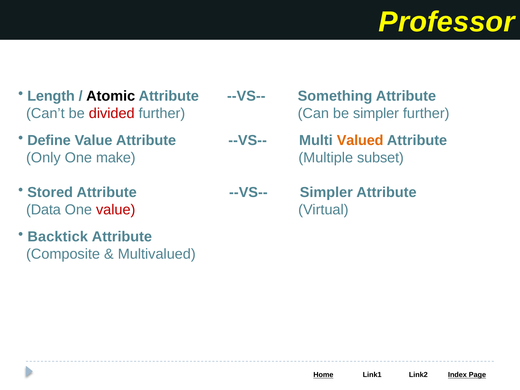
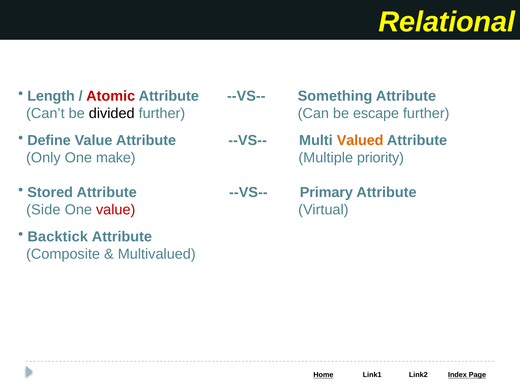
Professor: Professor -> Relational (447, 22)
Atomic colour: black -> red (111, 96)
divided colour: red -> black (112, 113)
be simpler: simpler -> escape (376, 113)
subset: subset -> priority (380, 158)
--VS-- Simpler: Simpler -> Primary (326, 192)
Data: Data -> Side (43, 210)
